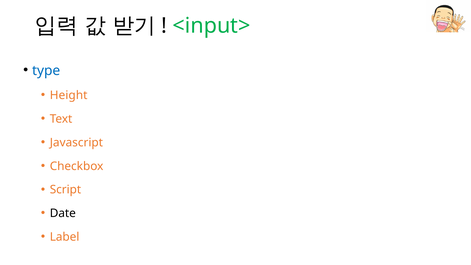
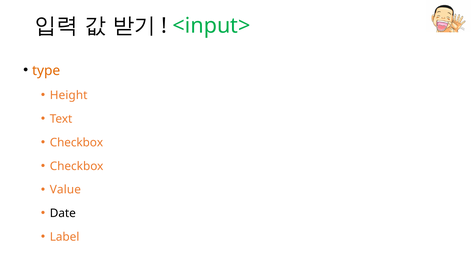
type colour: blue -> orange (46, 70)
Javascript: Javascript -> Checkbox (76, 142)
Script: Script -> Value (65, 190)
